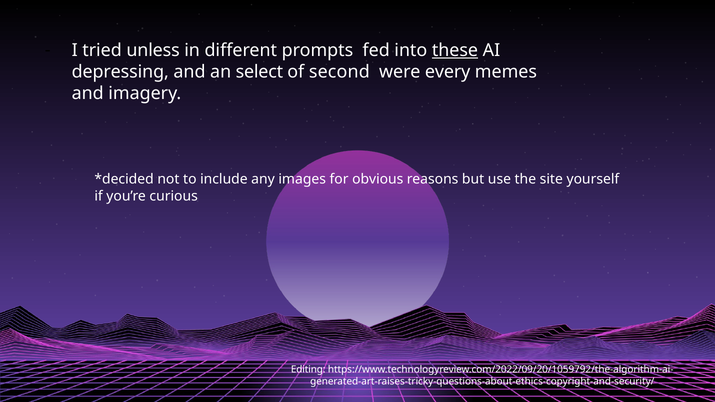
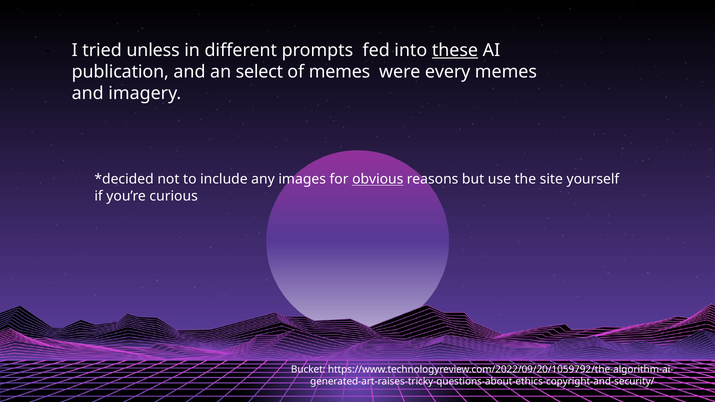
depressing: depressing -> publication (120, 72)
of second: second -> memes (340, 72)
obvious underline: none -> present (378, 179)
Editing: Editing -> Bucket (308, 370)
